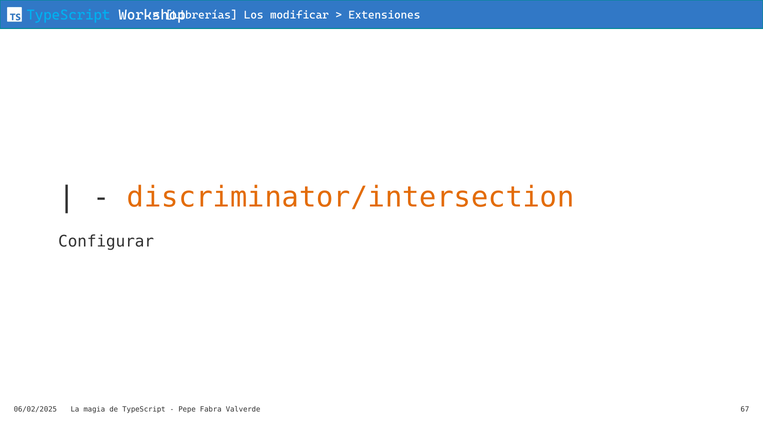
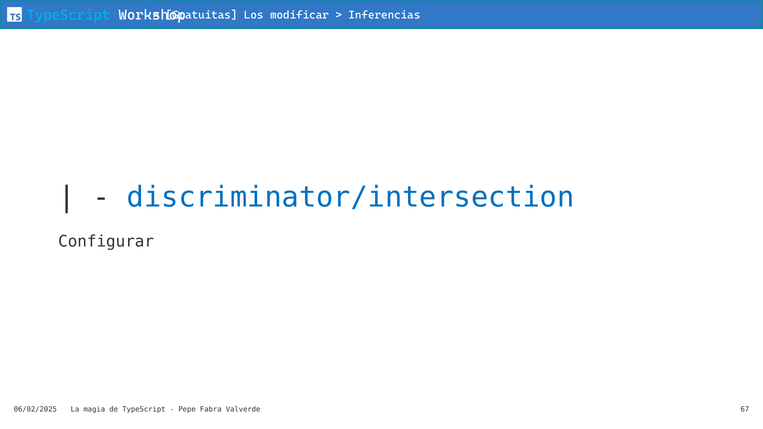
Librerías: Librerías -> Gratuitas (201, 15)
Extensiones: Extensiones -> Inferencias (384, 15)
discriminator/intersection colour: orange -> blue (351, 197)
